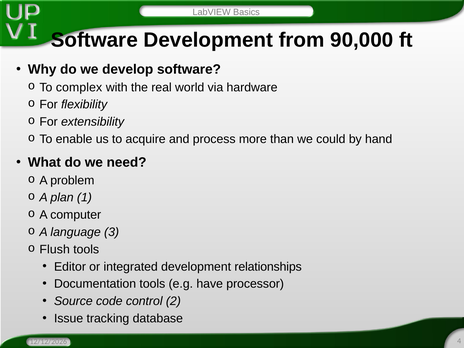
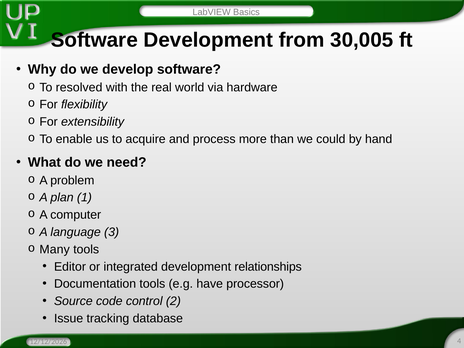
90,000: 90,000 -> 30,005 (362, 40)
complex: complex -> resolved (79, 87)
Flush: Flush -> Many (55, 249)
